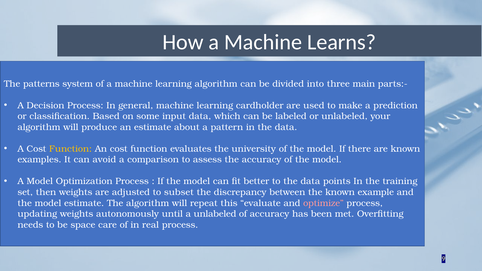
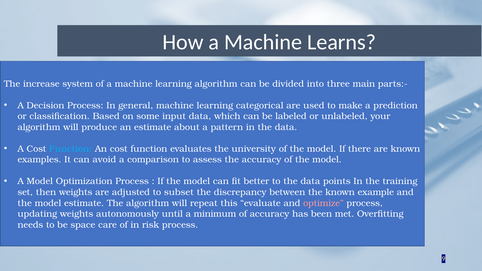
patterns: patterns -> increase (41, 84)
cardholder: cardholder -> categorical (260, 106)
Function colour: yellow -> light blue (71, 149)
a unlabeled: unlabeled -> minimum (215, 214)
real: real -> risk (151, 225)
